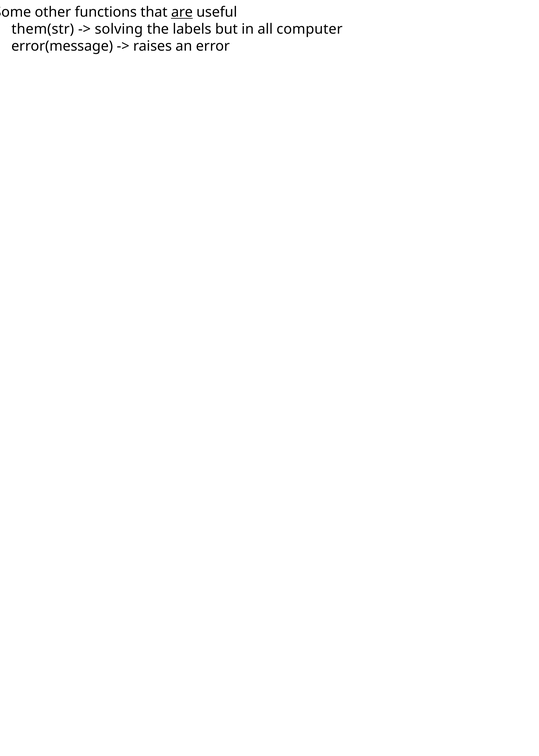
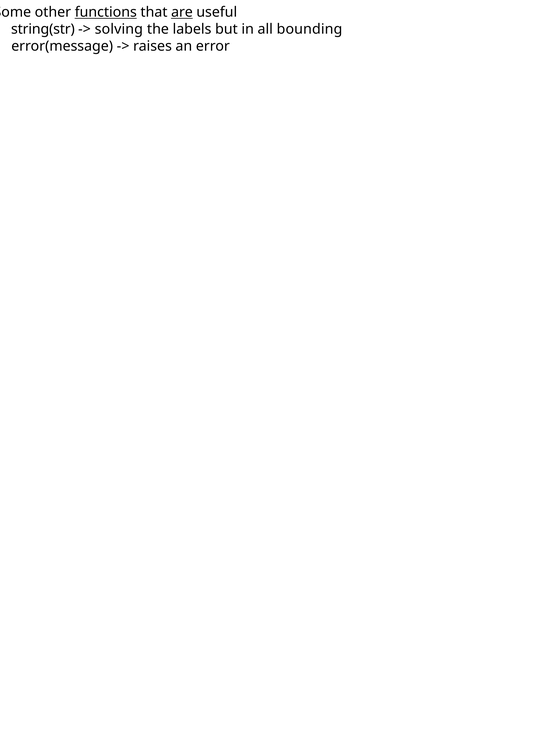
functions underline: none -> present (106, 12)
them(str: them(str -> string(str (43, 29)
computer: computer -> bounding (310, 29)
